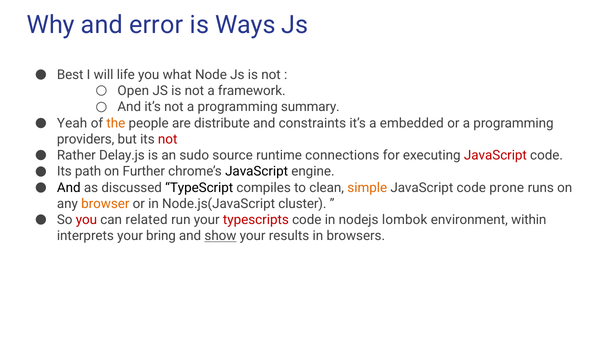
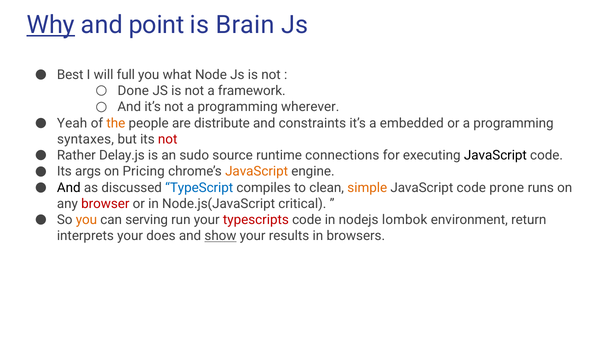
Why underline: none -> present (51, 25)
error: error -> point (156, 25)
Ways: Ways -> Brain (245, 25)
life: life -> full (126, 75)
Open: Open -> Done (133, 91)
summary: summary -> wherever (310, 107)
providers: providers -> syntaxes (85, 139)
JavaScript colour: red -> black (495, 156)
path: path -> args (88, 172)
Further: Further -> Pricing (144, 172)
JavaScript colour: black -> orange (257, 172)
TypeScript colour: black -> blue (199, 188)
browser colour: orange -> red (105, 204)
cluster: cluster -> critical (302, 204)
you colour: red -> orange (86, 220)
related: related -> serving (147, 220)
within: within -> return (529, 220)
bring: bring -> does (161, 236)
